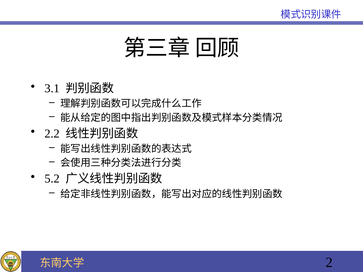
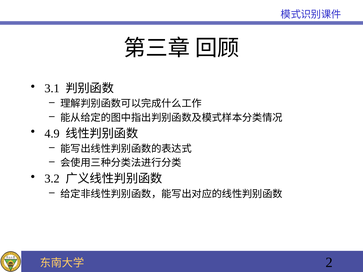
2.2: 2.2 -> 4.9 (52, 134)
5.2: 5.2 -> 3.2 (52, 179)
